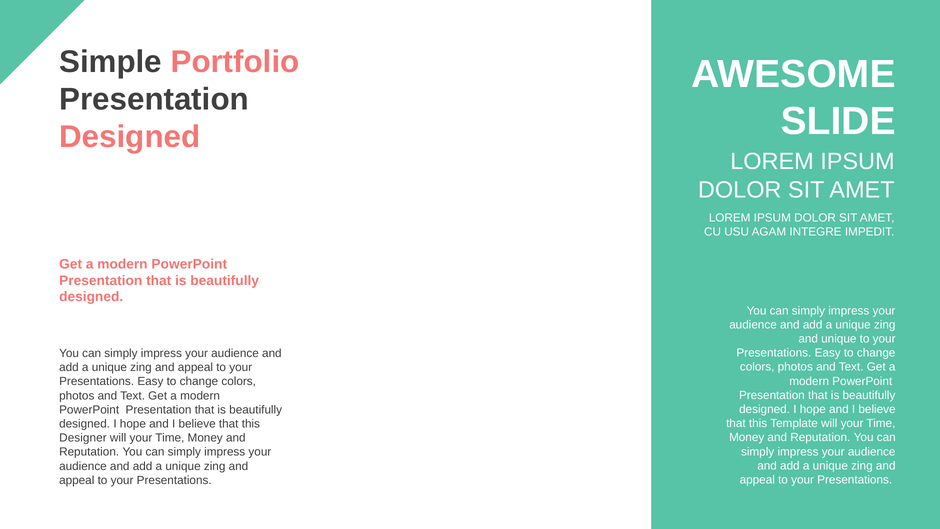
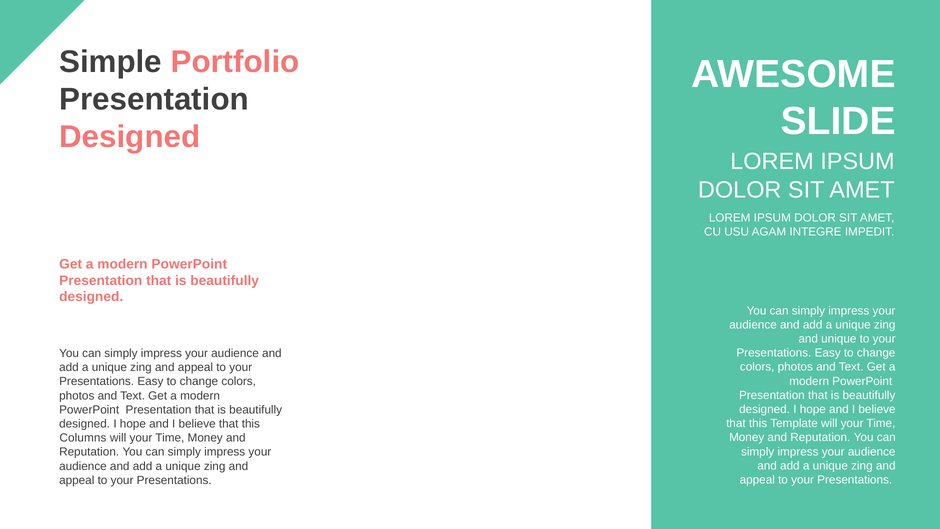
Designer: Designer -> Columns (83, 438)
